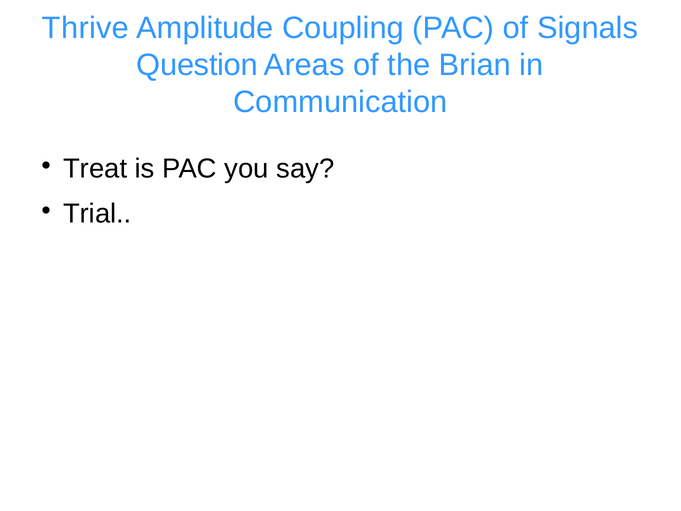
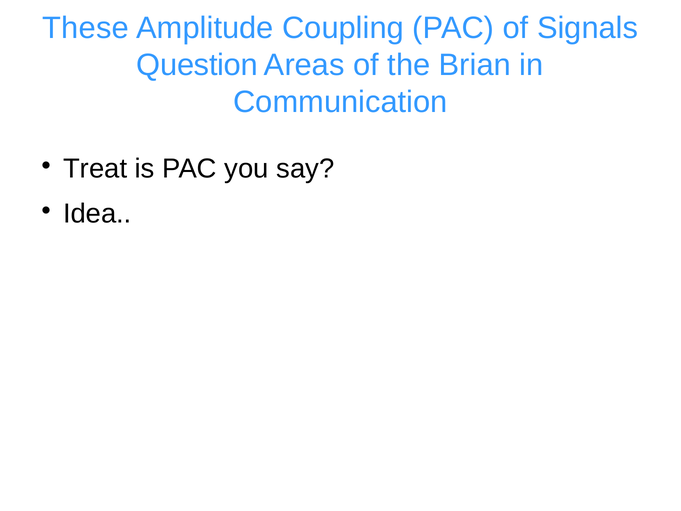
Thrive: Thrive -> These (86, 28)
Trial: Trial -> Idea (97, 214)
